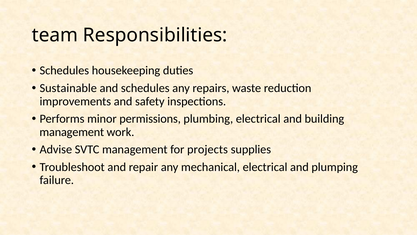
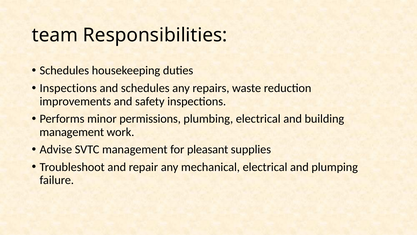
Sustainable: Sustainable -> Inspections (68, 88)
projects: projects -> pleasant (208, 149)
